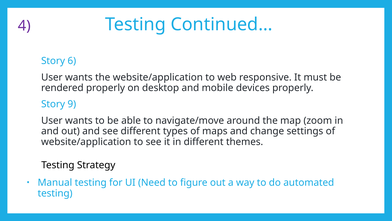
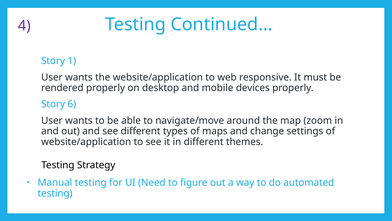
6: 6 -> 1 (72, 61)
9: 9 -> 6 (72, 104)
